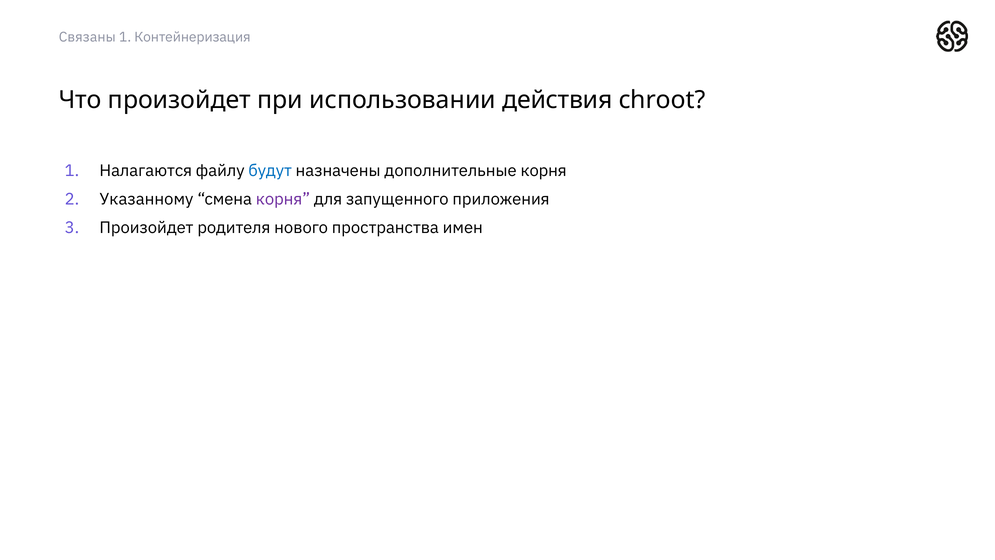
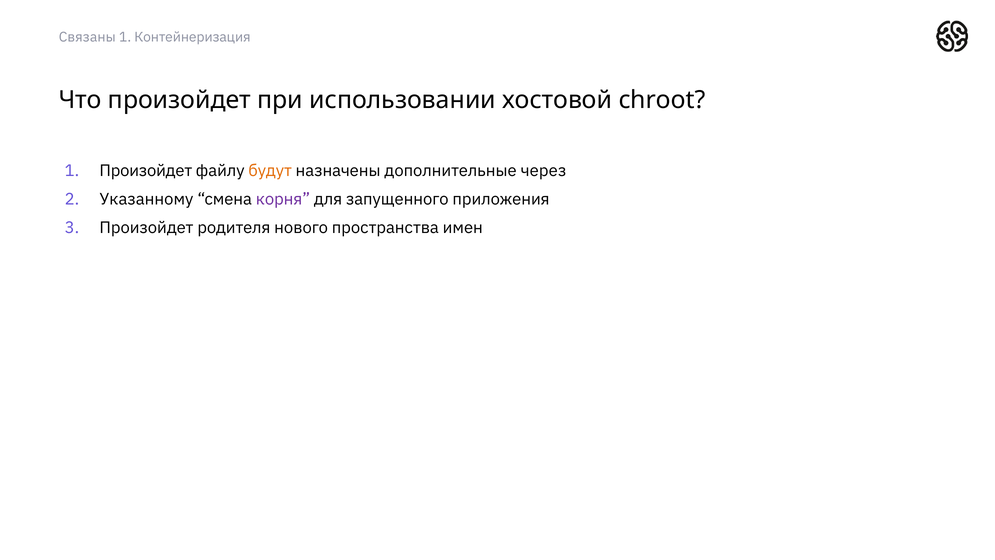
действия: действия -> хостовой (557, 100)
1 Налагаются: Налагаются -> Произойдет (146, 171)
будут colour: blue -> orange (270, 171)
дополнительные корня: корня -> через (543, 171)
